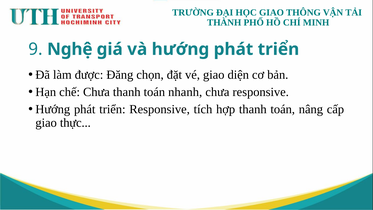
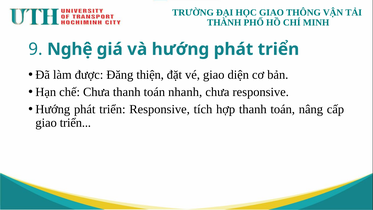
chọn: chọn -> thiện (150, 75)
giao thực: thực -> triển (75, 123)
